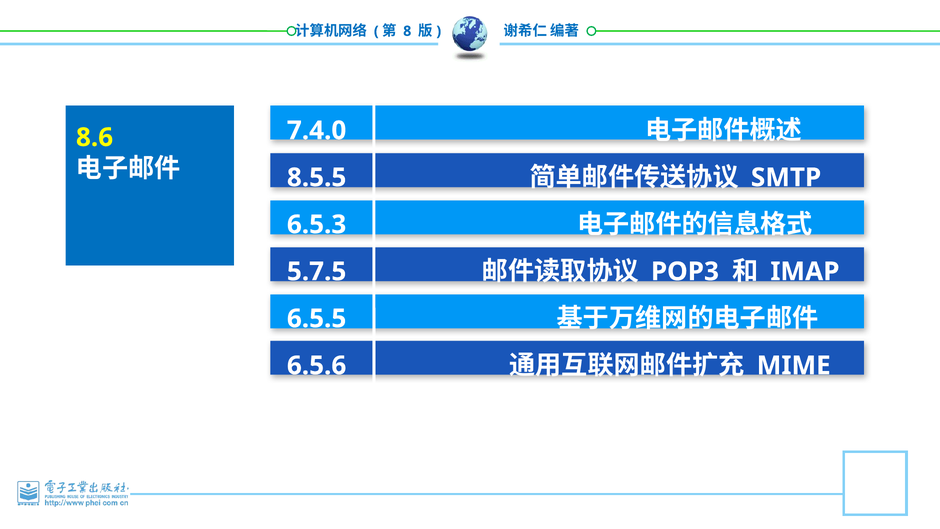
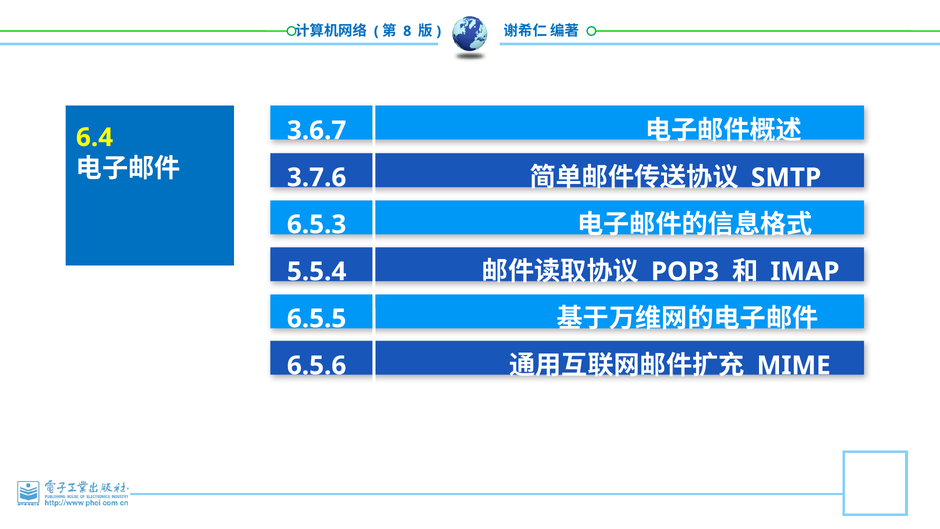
7.4.0: 7.4.0 -> 3.6.7 (317, 130)
8.6: 8.6 -> 6.4 (95, 137)
8.5.5: 8.5.5 -> 3.7.6 (317, 177)
5.7.5: 5.7.5 -> 5.5.4 (317, 271)
